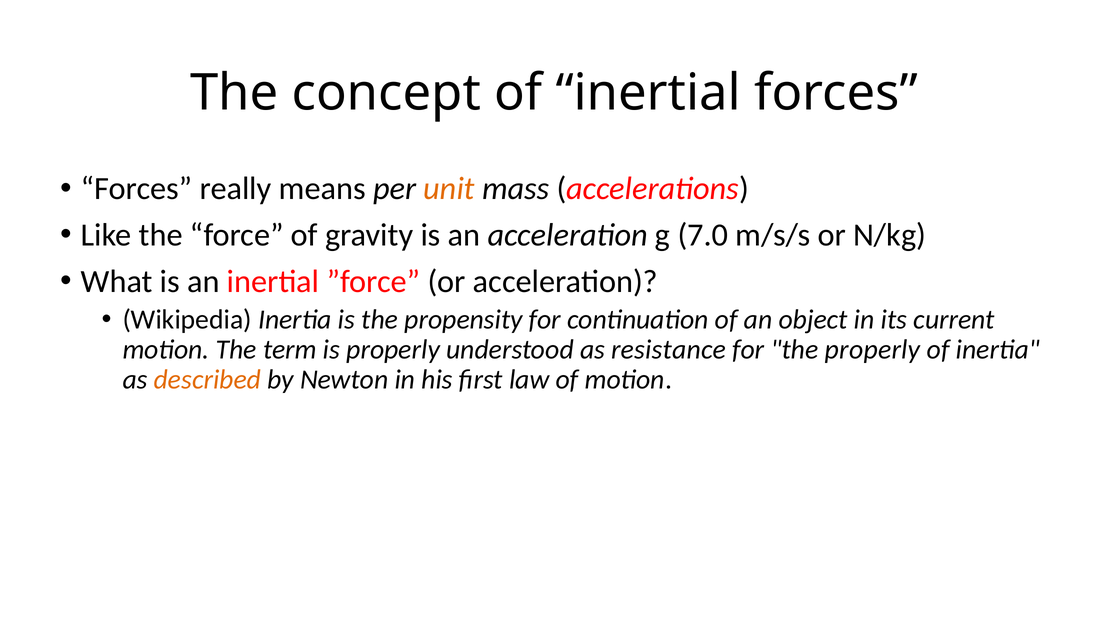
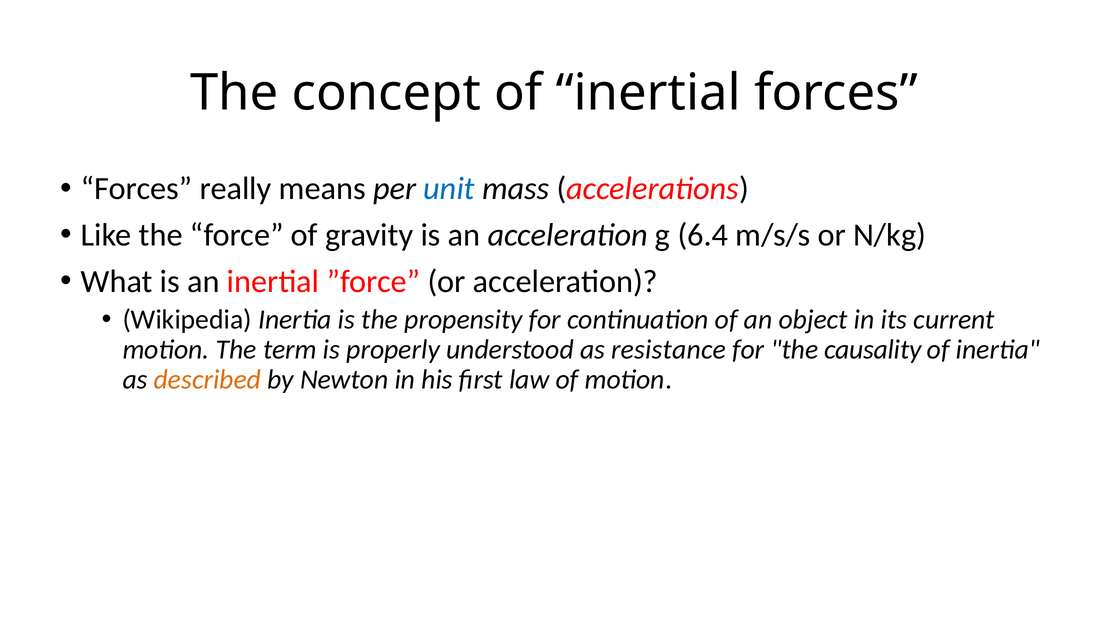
unit colour: orange -> blue (449, 189)
7.0: 7.0 -> 6.4 (703, 235)
the properly: properly -> causality (873, 350)
